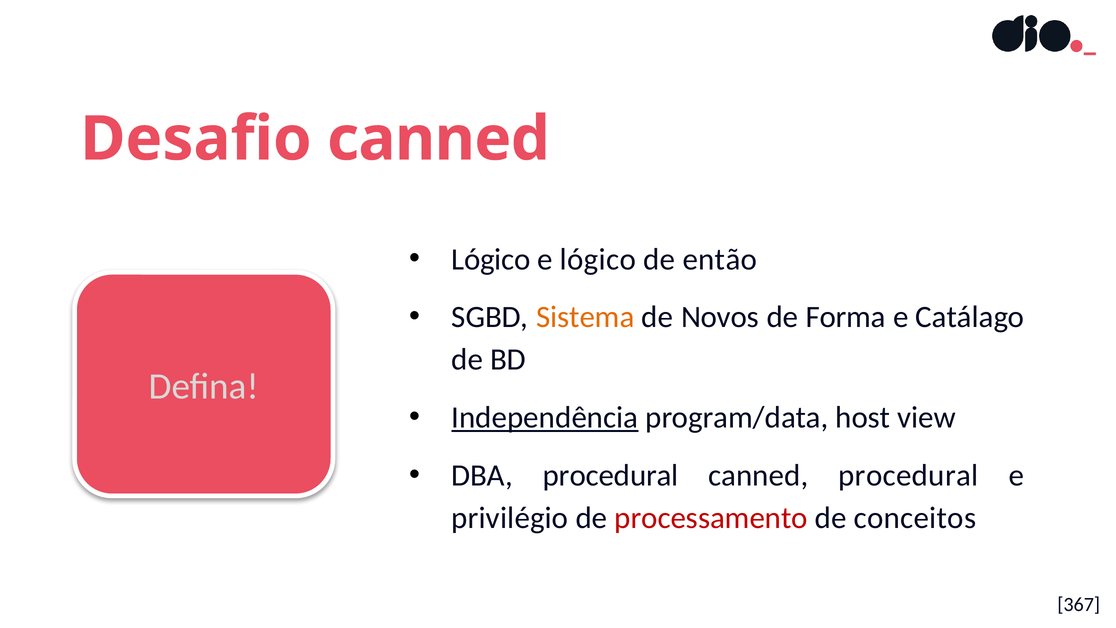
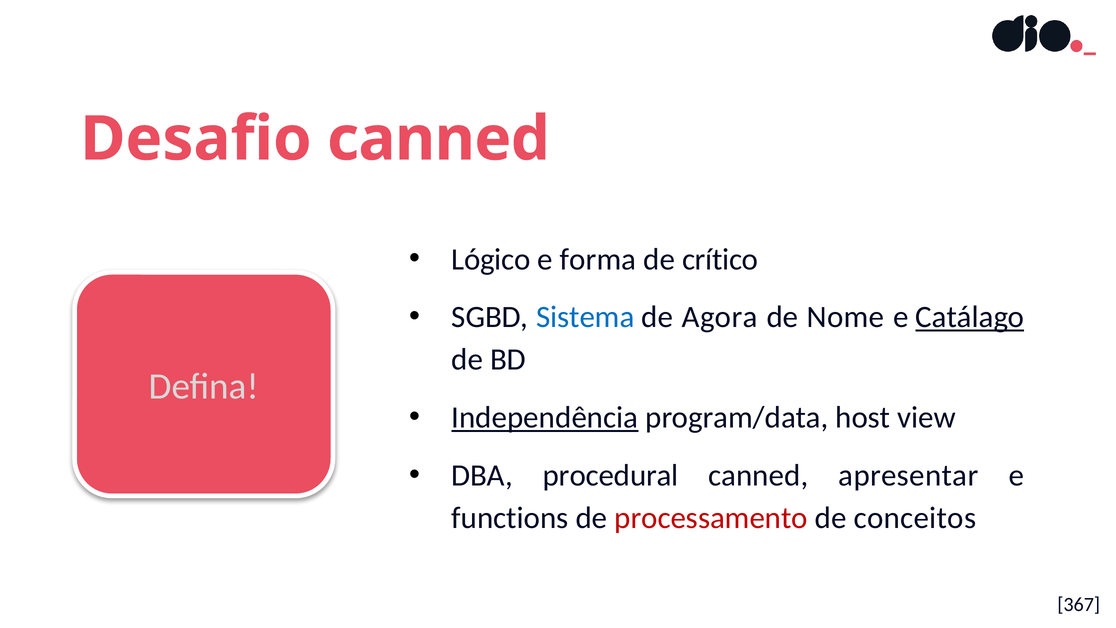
e lógico: lógico -> forma (598, 259)
então: então -> crítico (720, 259)
Sistema colour: orange -> blue (585, 317)
Novos: Novos -> Agora (720, 317)
Forma: Forma -> Nome (846, 317)
Catálago underline: none -> present (970, 317)
canned procedural: procedural -> apresentar (908, 475)
privilégio: privilégio -> functions (510, 518)
